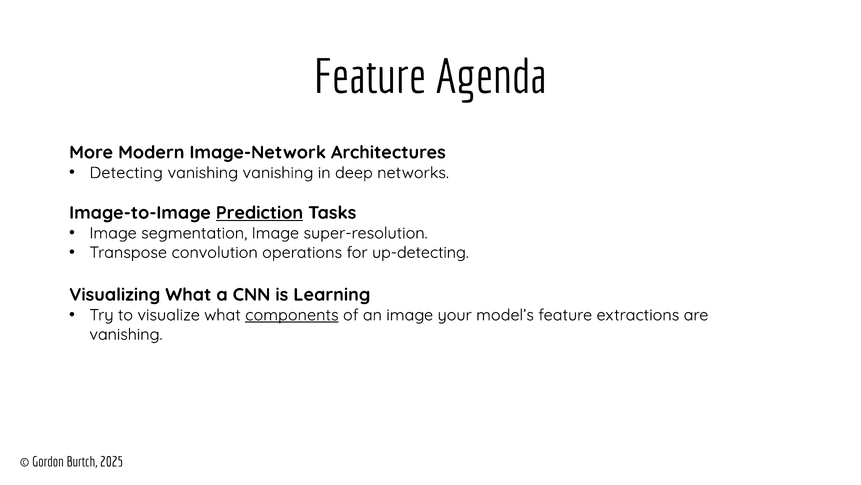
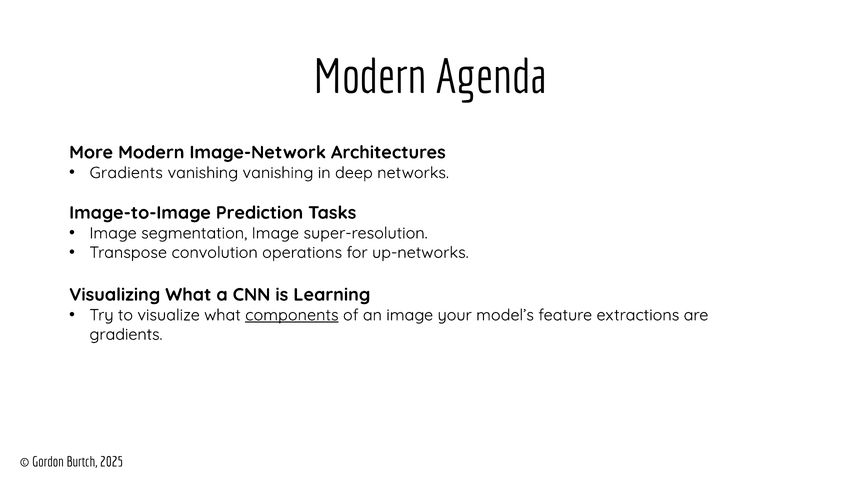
Feature: Feature -> Modern (370, 77)
Detecting: Detecting -> Gradients (126, 173)
Prediction underline: present -> none (259, 212)
up-detecting: up-detecting -> up-networks (420, 252)
vanishing: vanishing -> gradients (126, 334)
